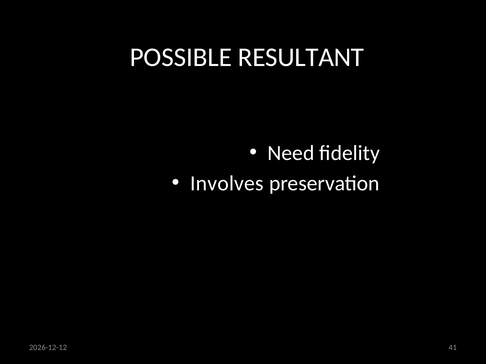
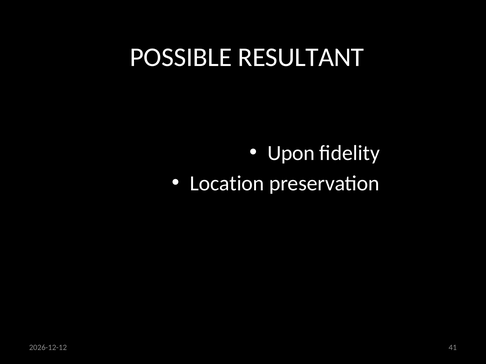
Need: Need -> Upon (291, 153)
Involves: Involves -> Location (227, 183)
